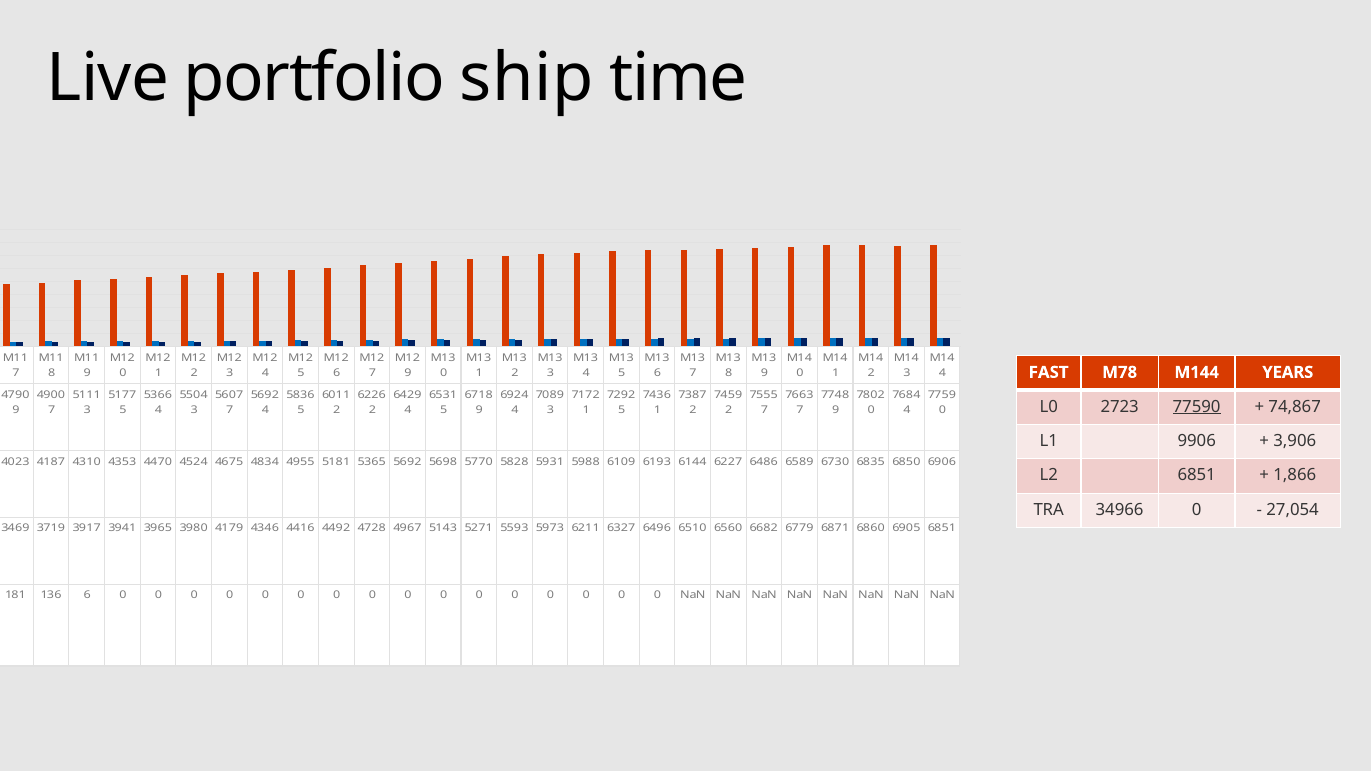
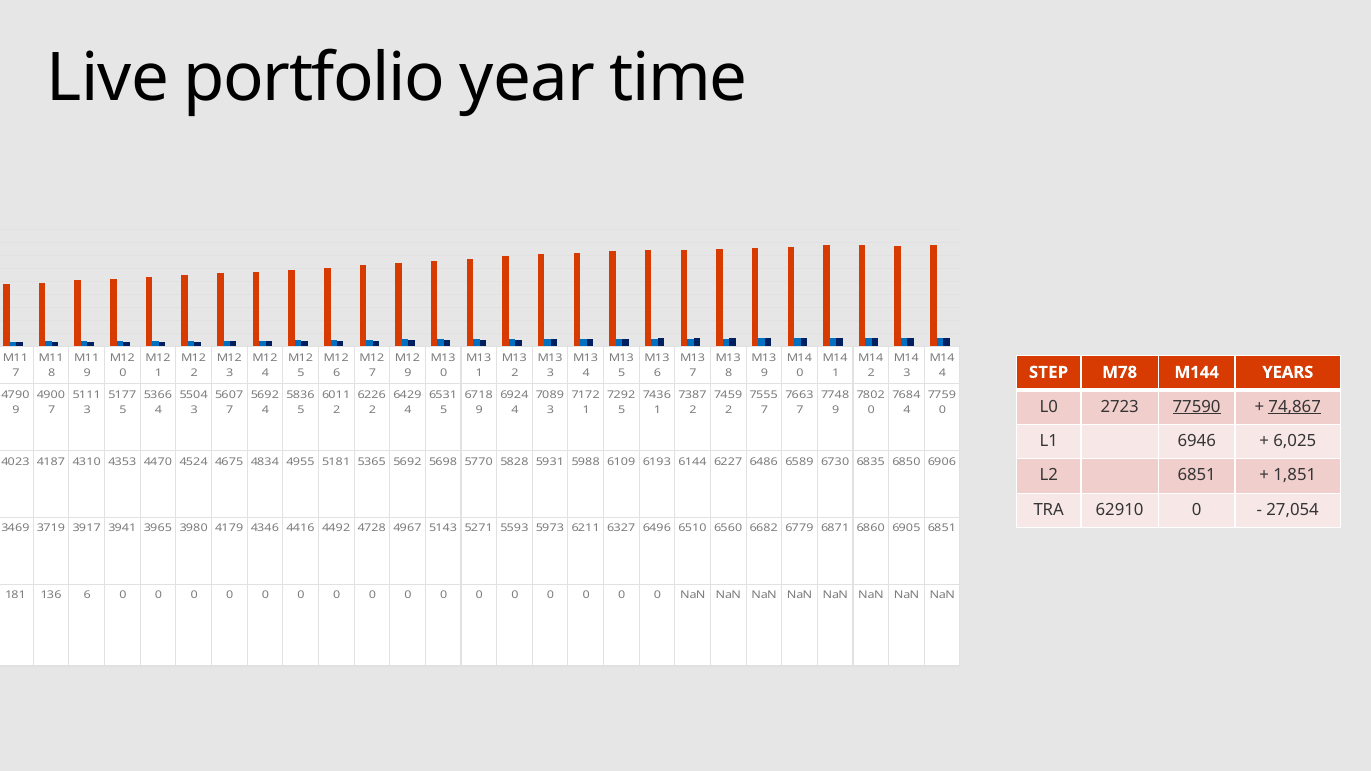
ship: ship -> year (528, 79)
FAST: FAST -> STEP (1049, 372)
74,867 underline: none -> present (1295, 407)
9906: 9906 -> 6946 (1197, 441)
3,906: 3,906 -> 6,025 (1295, 441)
1,866: 1,866 -> 1,851 (1295, 475)
34966: 34966 -> 62910 (1120, 510)
